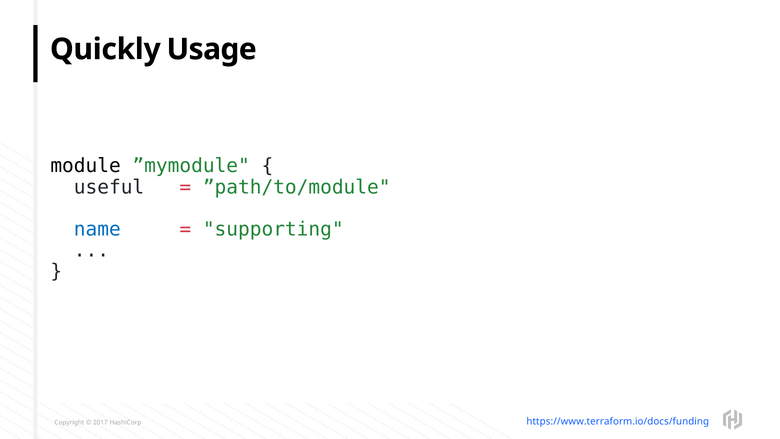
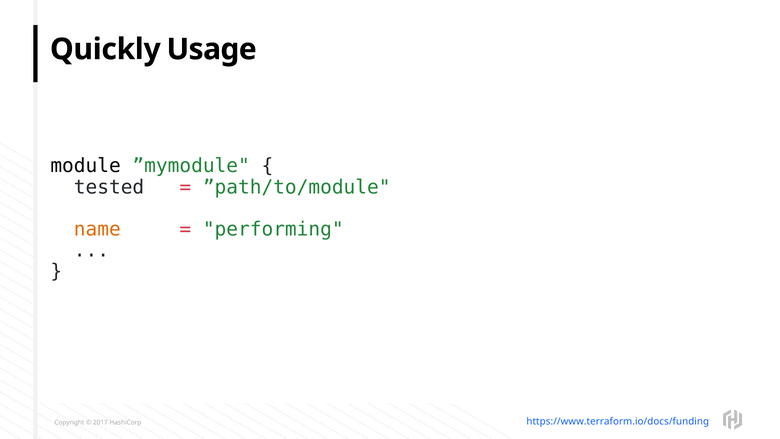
useful: useful -> tested (109, 187)
name colour: blue -> orange (97, 229)
supporting: supporting -> performing (273, 229)
